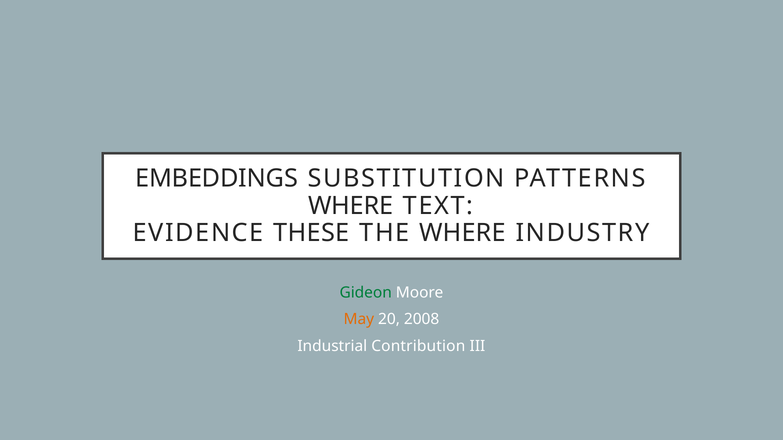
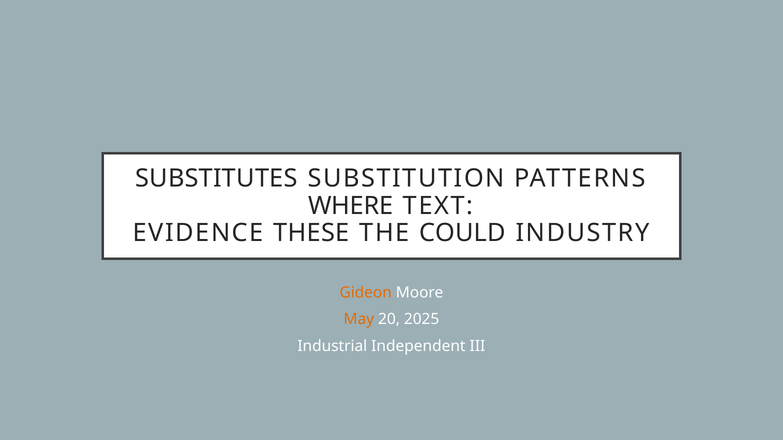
EMBEDDINGS: EMBEDDINGS -> SUBSTITUTES (216, 179)
THE WHERE: WHERE -> COULD (463, 233)
Gideon colour: green -> orange (366, 293)
2008: 2008 -> 2025 (422, 320)
Contribution: Contribution -> Independent (418, 346)
